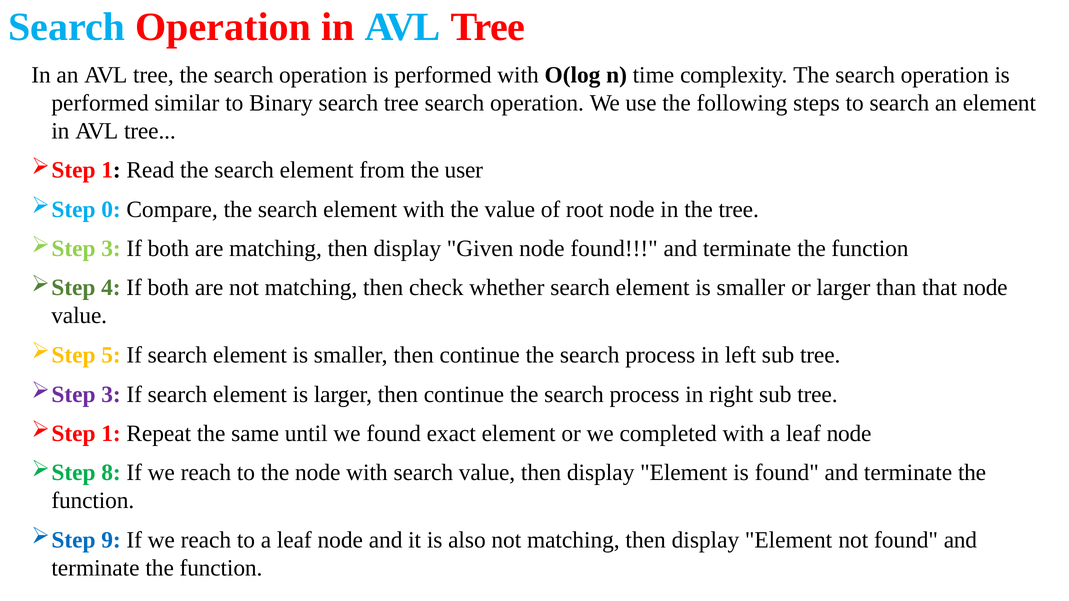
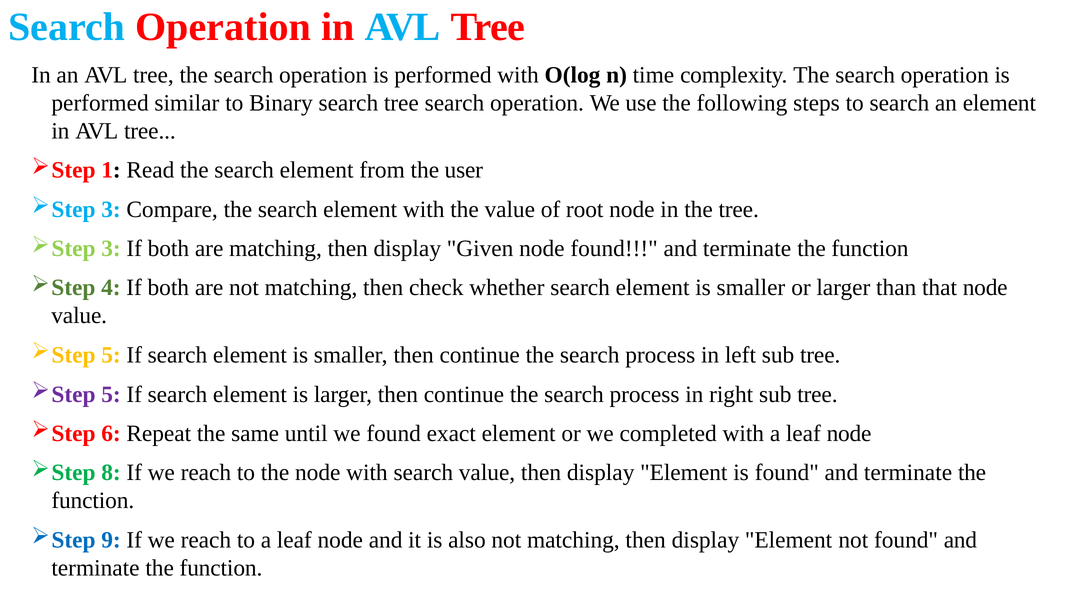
0: 0 -> 3 (111, 210)
3: 3 -> 5 (111, 395)
1: 1 -> 6 (111, 434)
